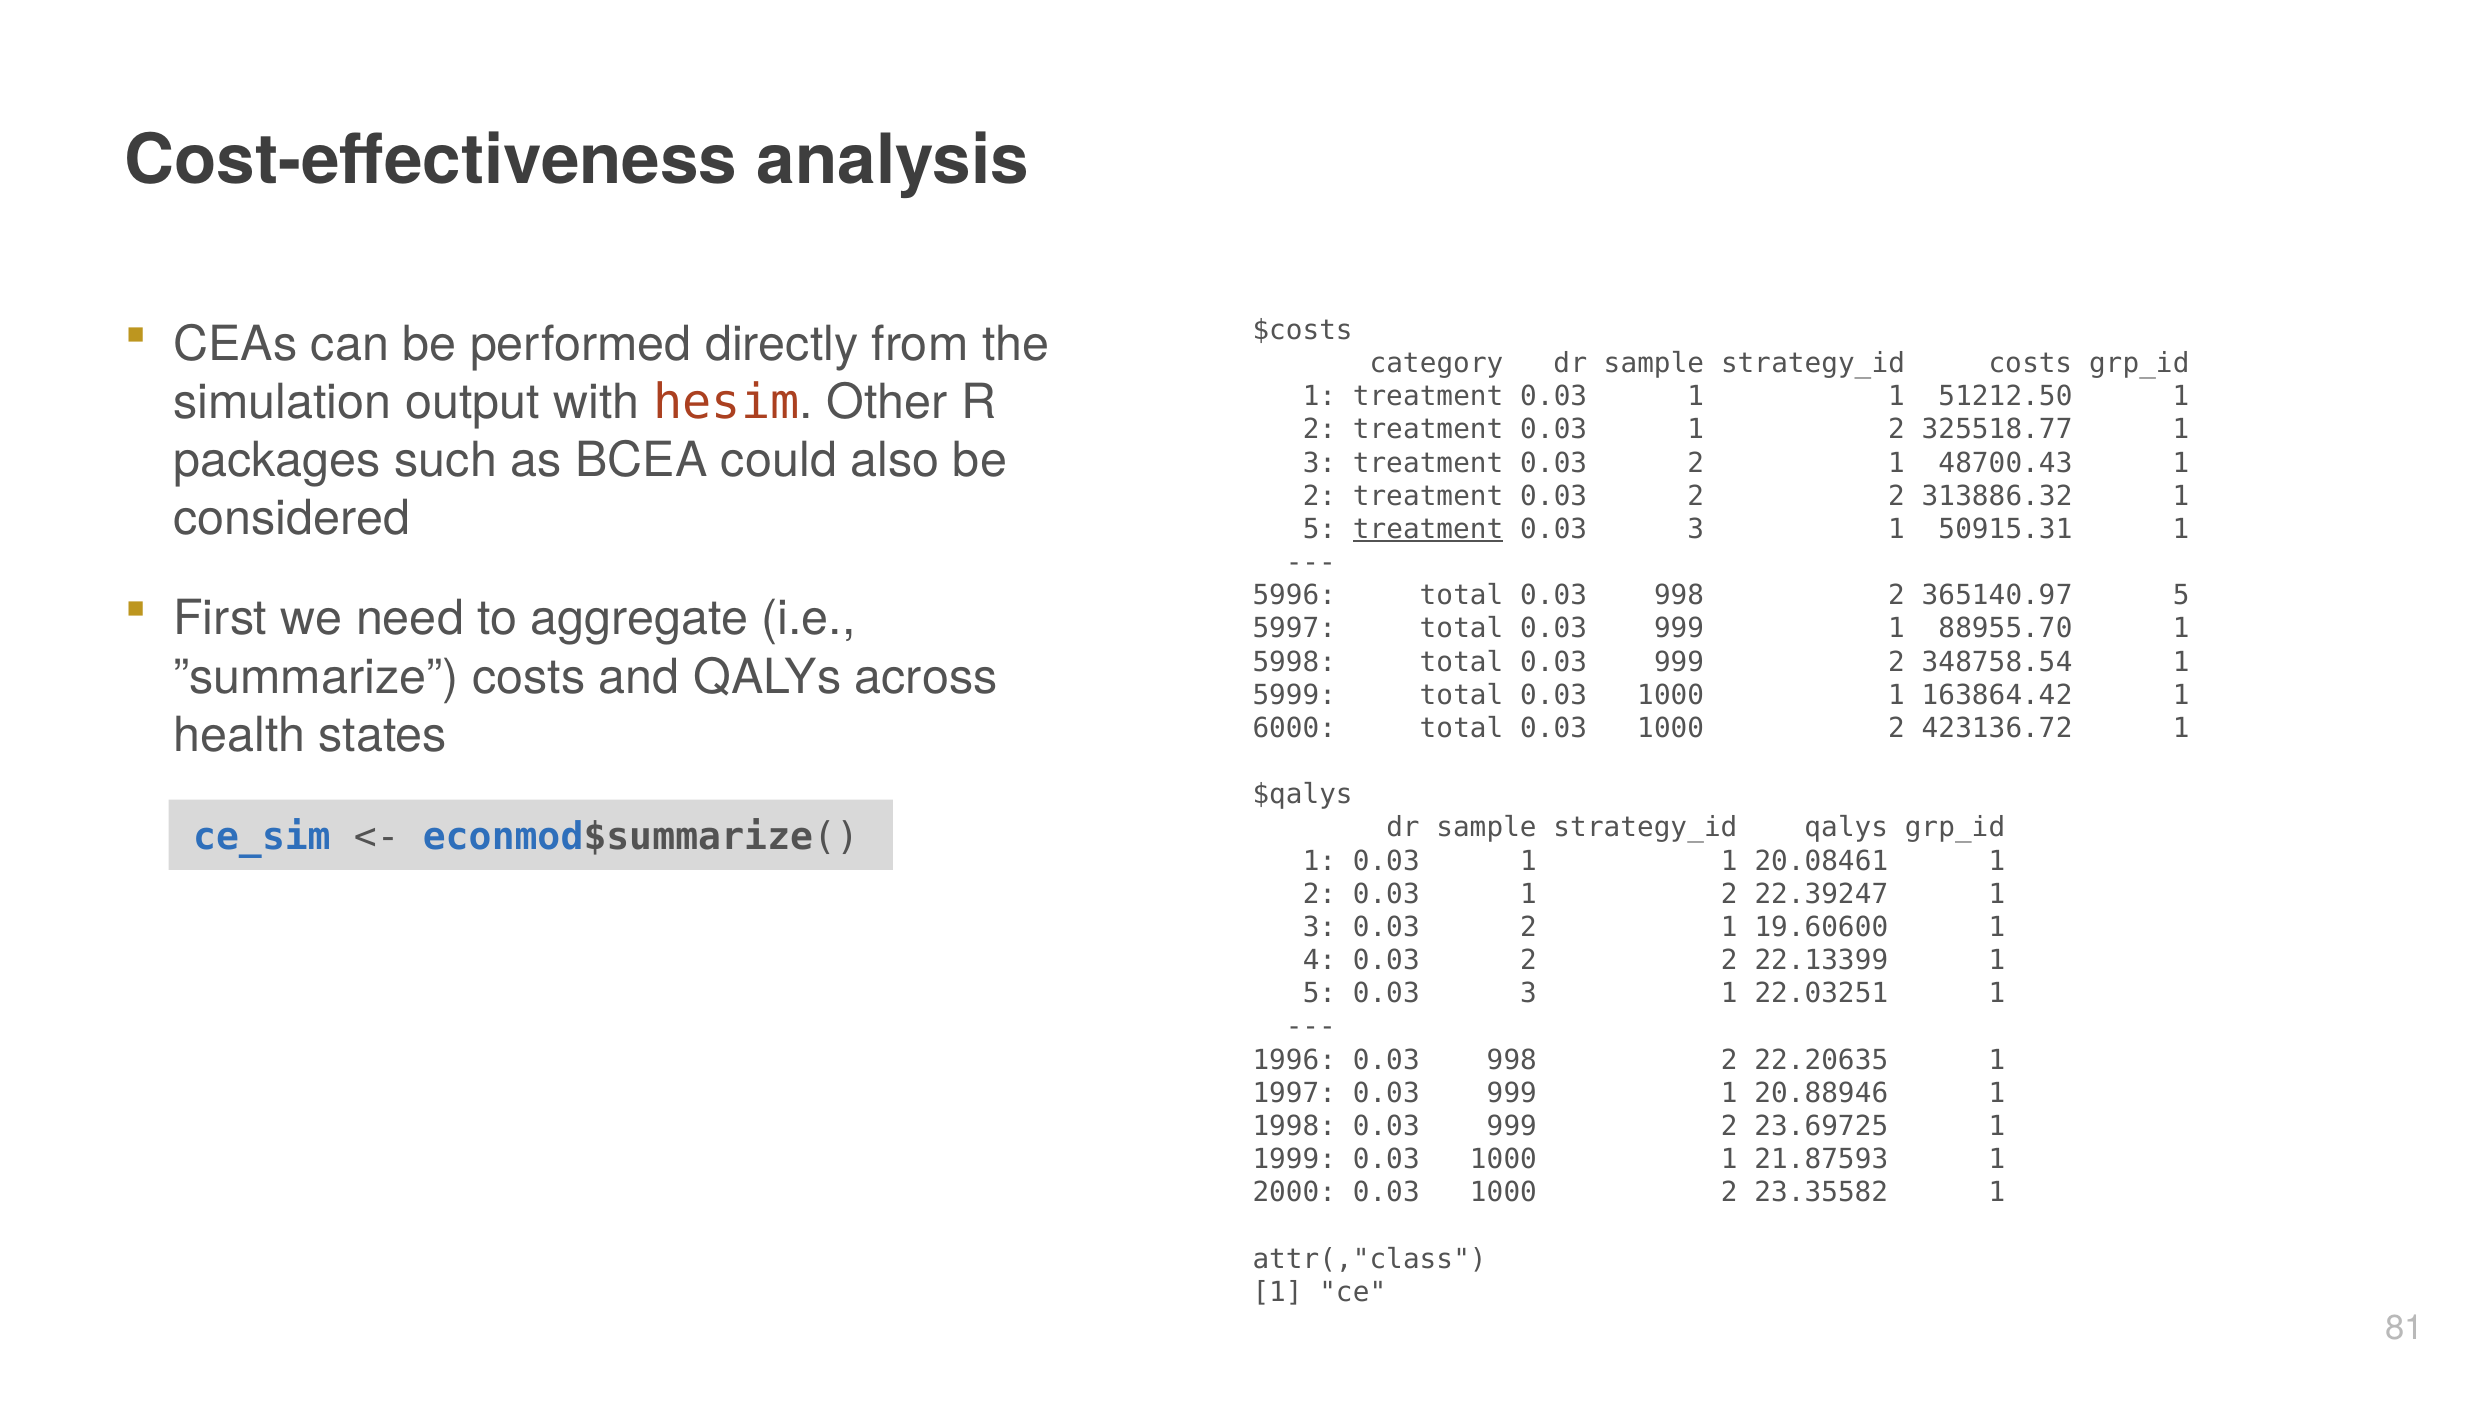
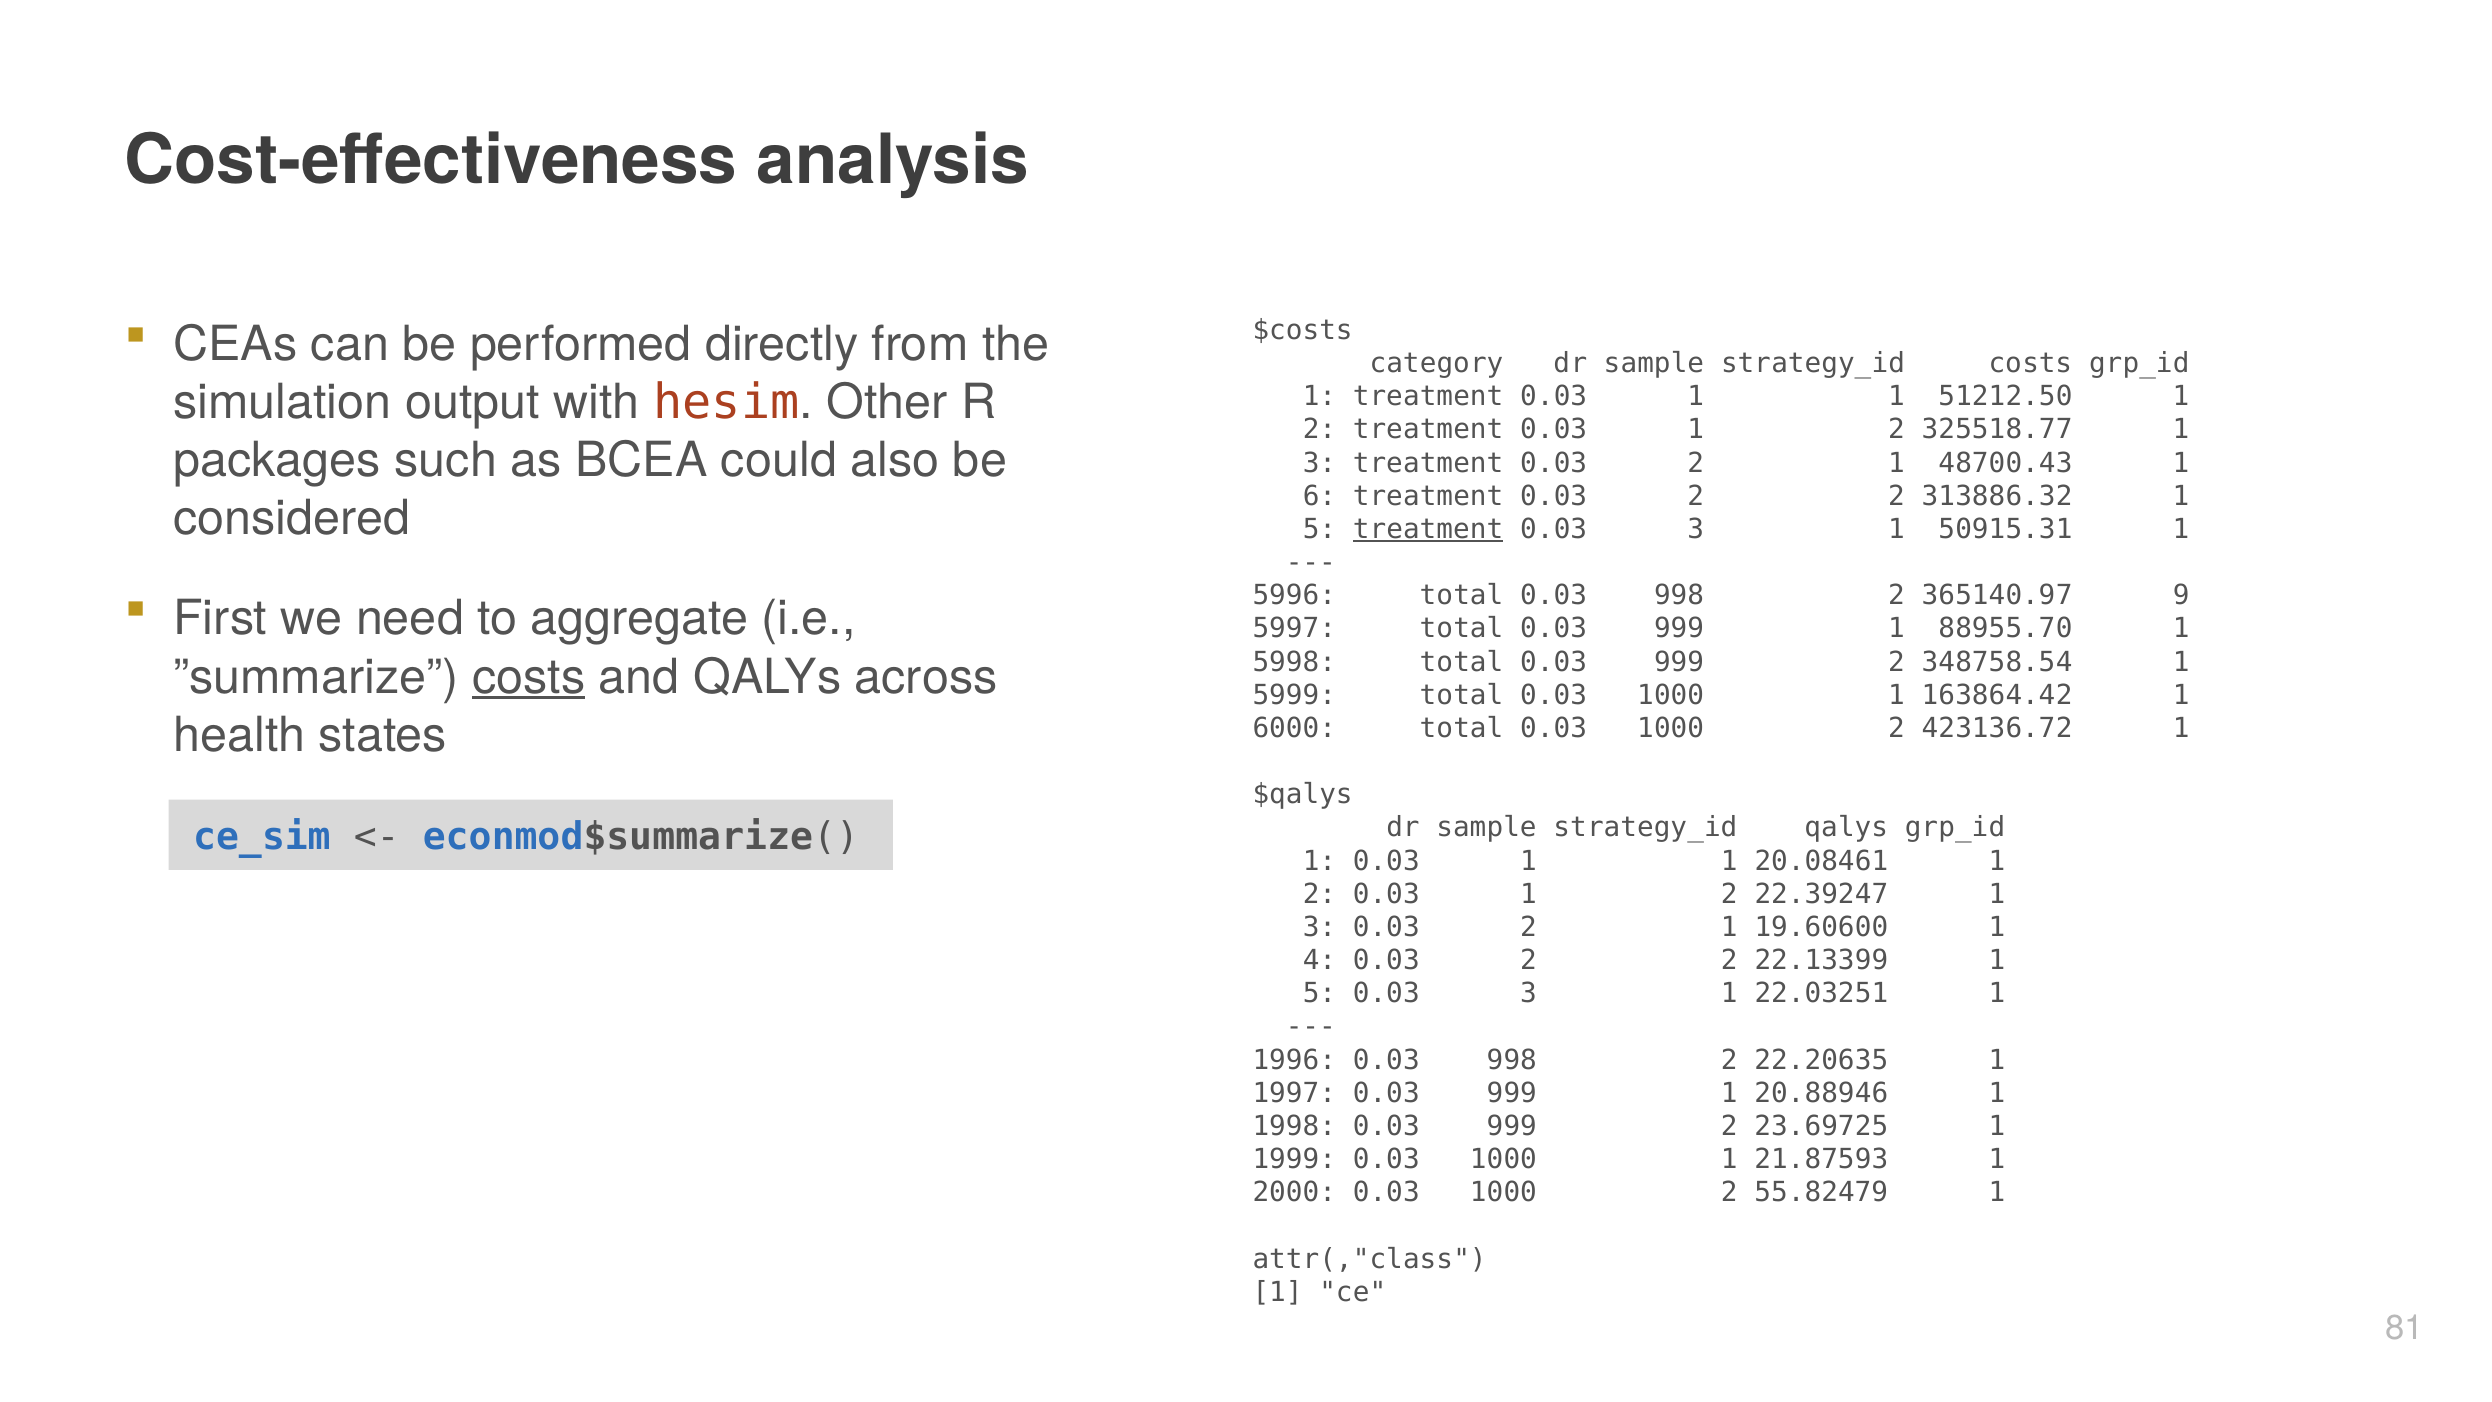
2: 2 -> 6 (1319, 496)
365140.97 5: 5 -> 9 (2181, 596)
costs underline: none -> present (529, 677)
23.35582: 23.35582 -> 55.82479 (1821, 1192)
